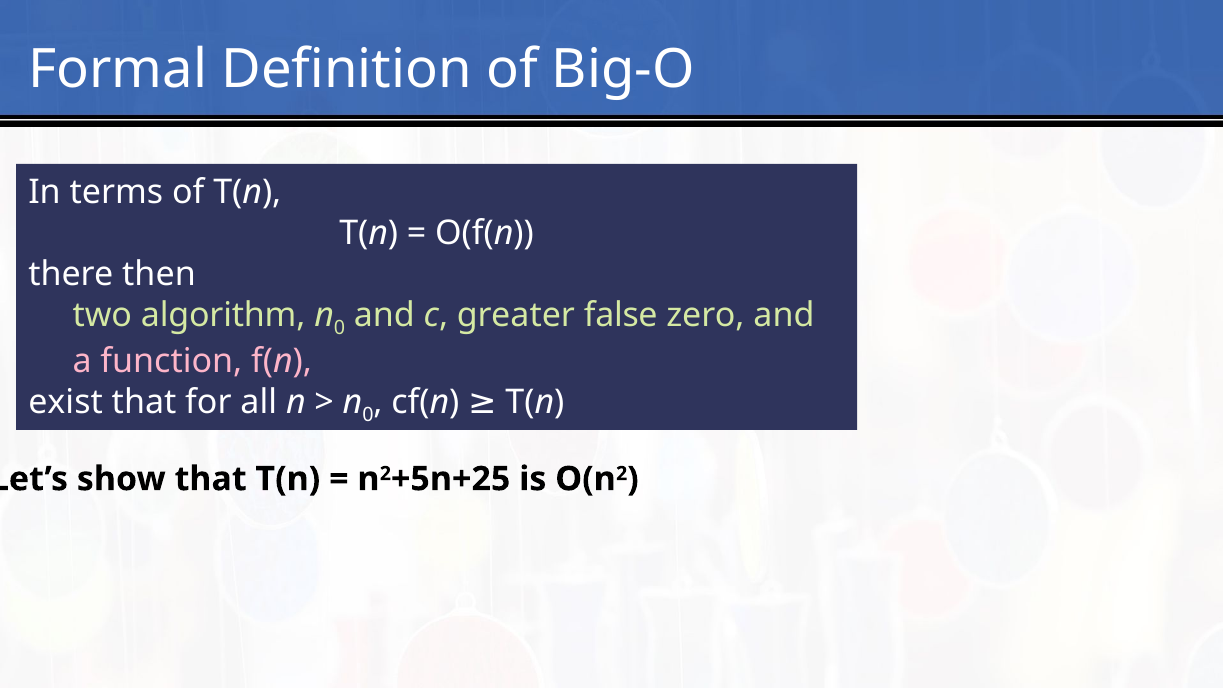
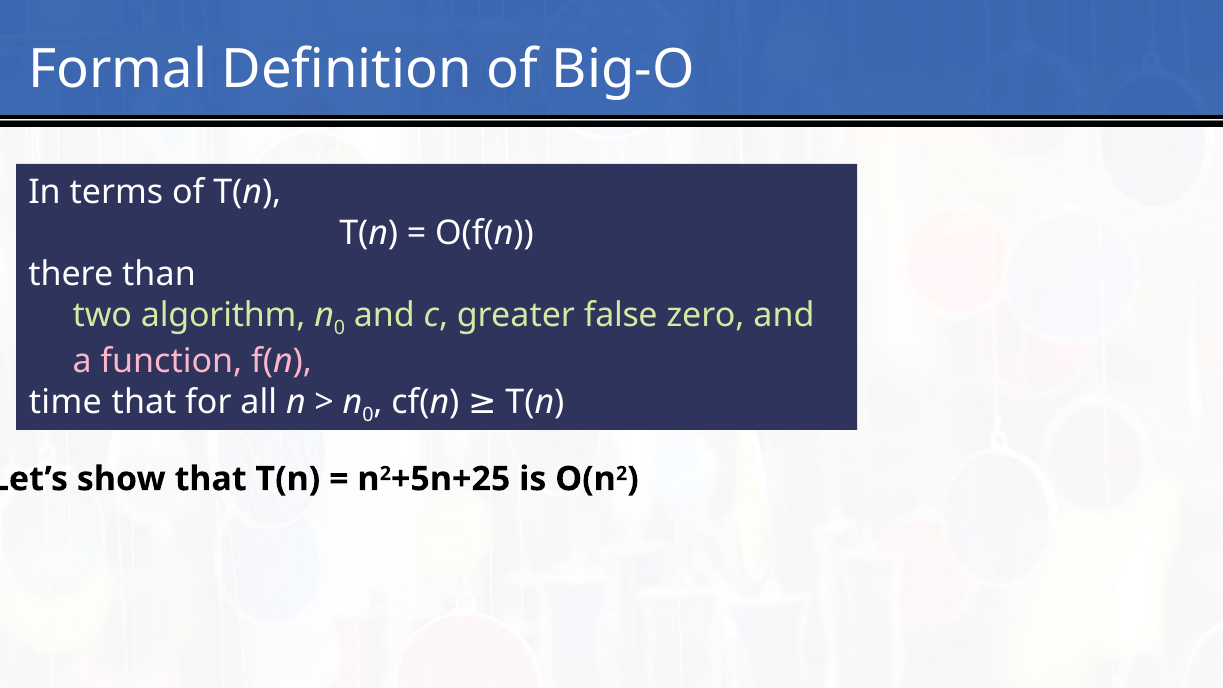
then: then -> than (159, 274)
exist: exist -> time (65, 402)
